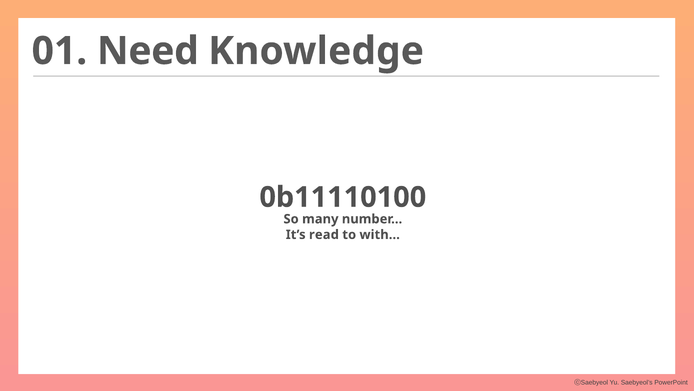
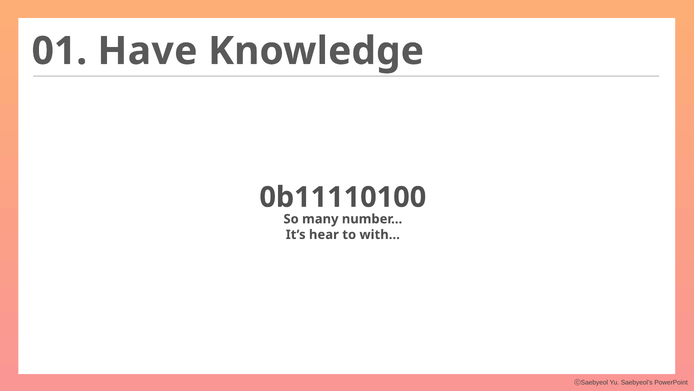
Need: Need -> Have (147, 51)
read: read -> hear (324, 234)
